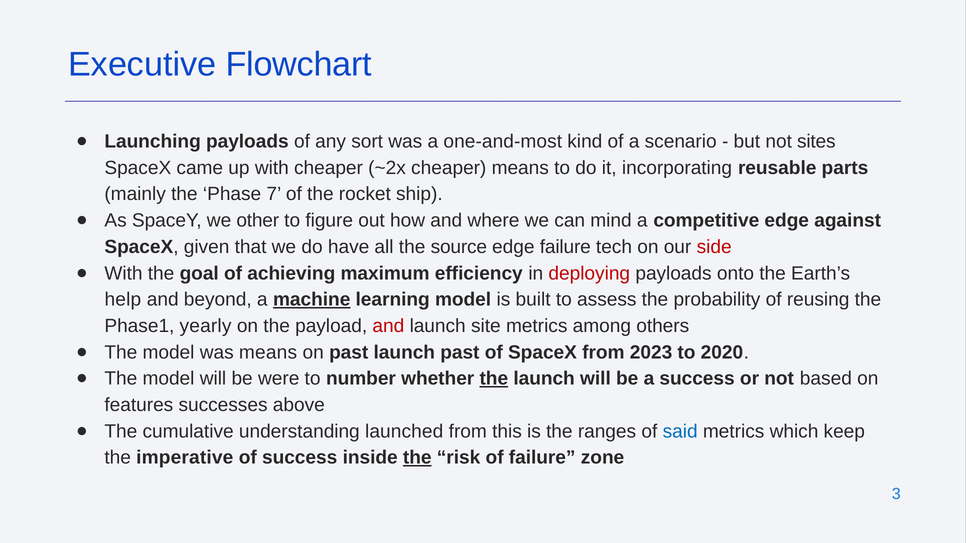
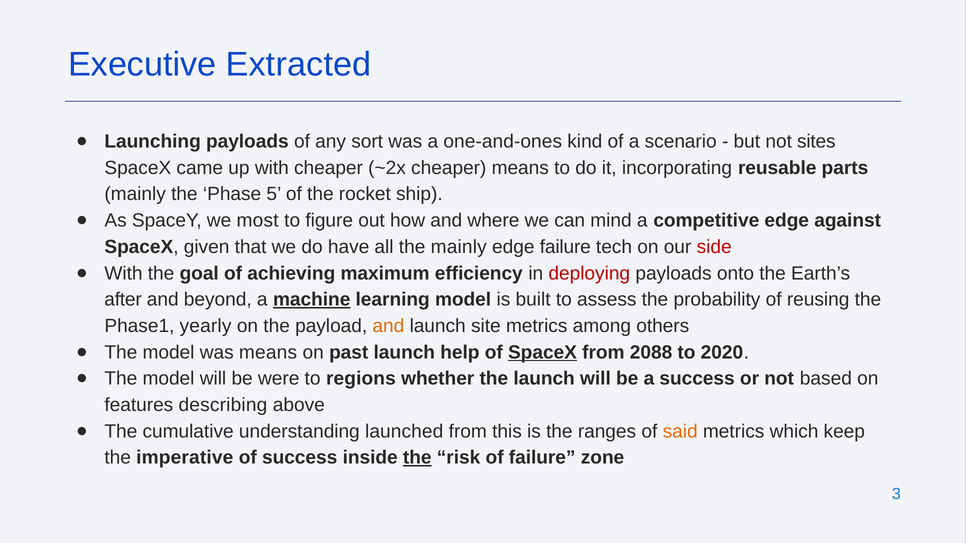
Flowchart: Flowchart -> Extracted (299, 65)
one-and-most: one-and-most -> one-and-ones (503, 142)
7: 7 -> 5 (274, 194)
other: other -> most (258, 221)
the source: source -> mainly (459, 247)
help: help -> after (123, 300)
and colour: red -> orange (388, 326)
launch past: past -> help (460, 352)
SpaceX underline: none -> present (542, 352)
2023: 2023 -> 2088 (651, 352)
number: number -> regions (361, 379)
the underline: present -> none (494, 379)
successes: successes -> describing (223, 405)
said colour: blue -> orange (680, 432)
